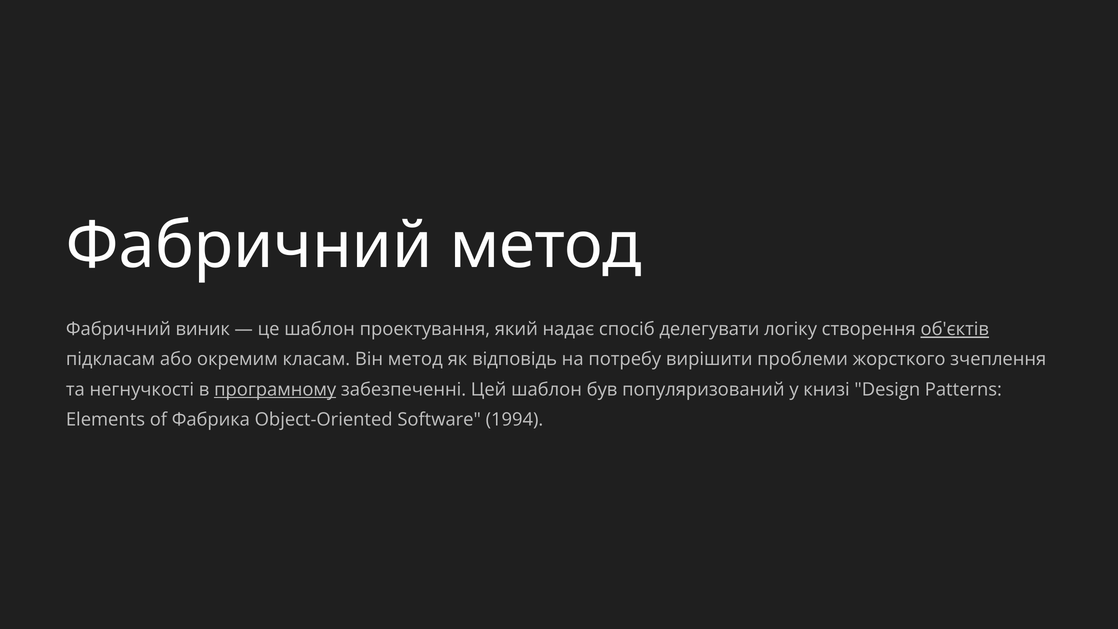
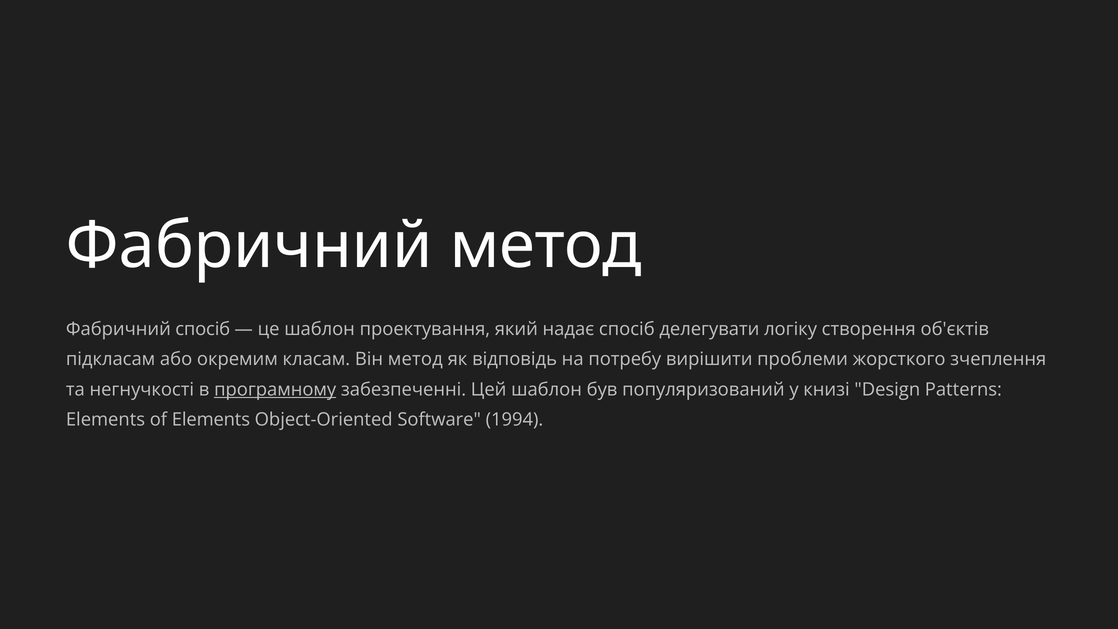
Фабричний виник: виник -> спосіб (203, 329)
об'єктів underline: present -> none (955, 329)
of Фабрика: Фабрика -> Elements (211, 419)
